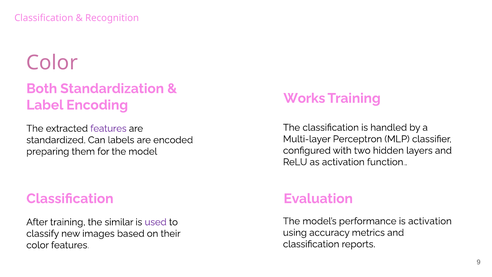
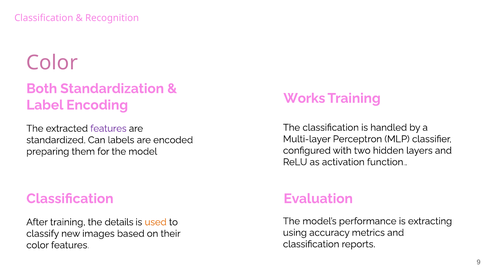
is activation: activation -> extracting (430, 221)
similar: similar -> details (119, 222)
used colour: purple -> orange (156, 222)
